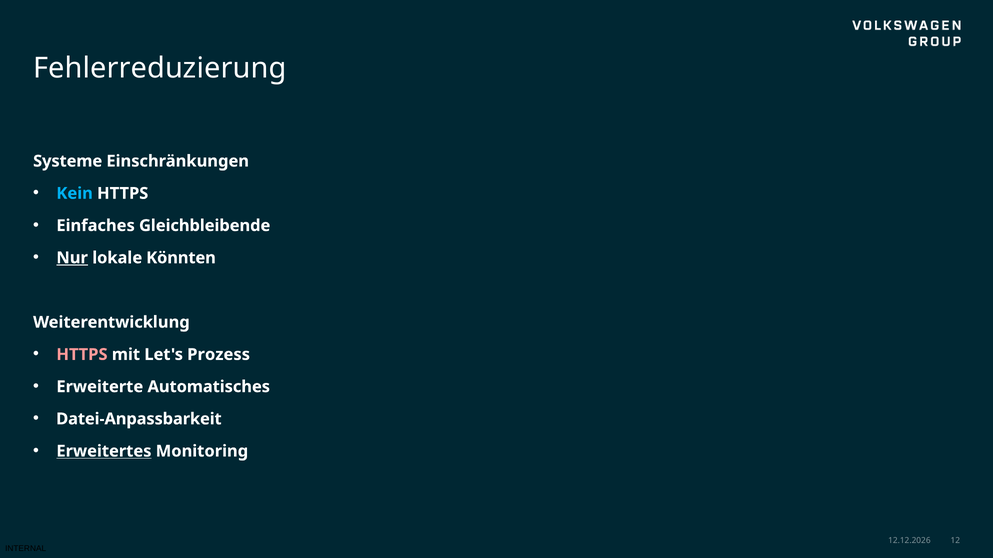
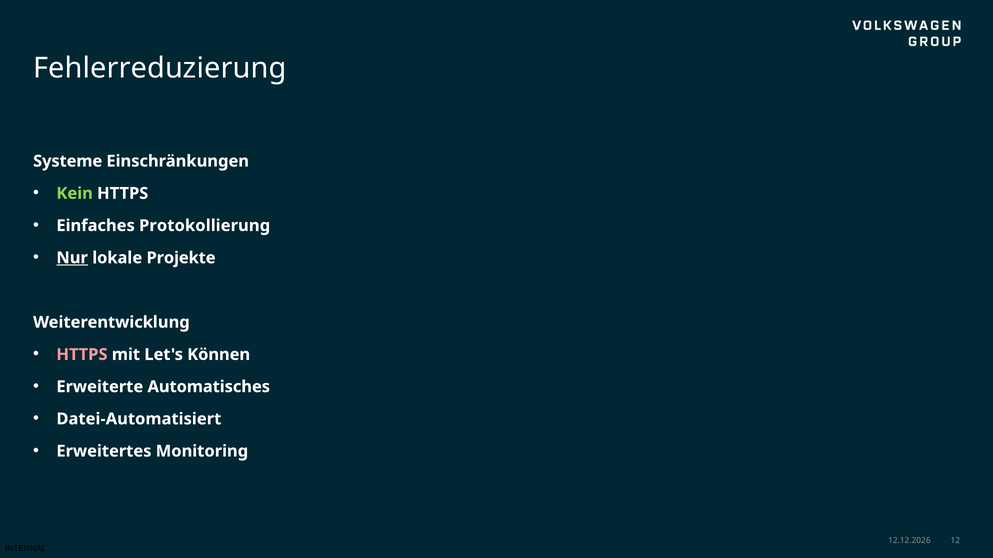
Kein colour: light blue -> light green (75, 194)
Gleichbleibende: Gleichbleibende -> Protokollierung (205, 226)
Könnten: Könnten -> Projekte (181, 258)
Prozess: Prozess -> Können (219, 355)
Datei-Anpassbarkeit: Datei-Anpassbarkeit -> Datei-Automatisiert (139, 419)
Erweitertes underline: present -> none (104, 452)
